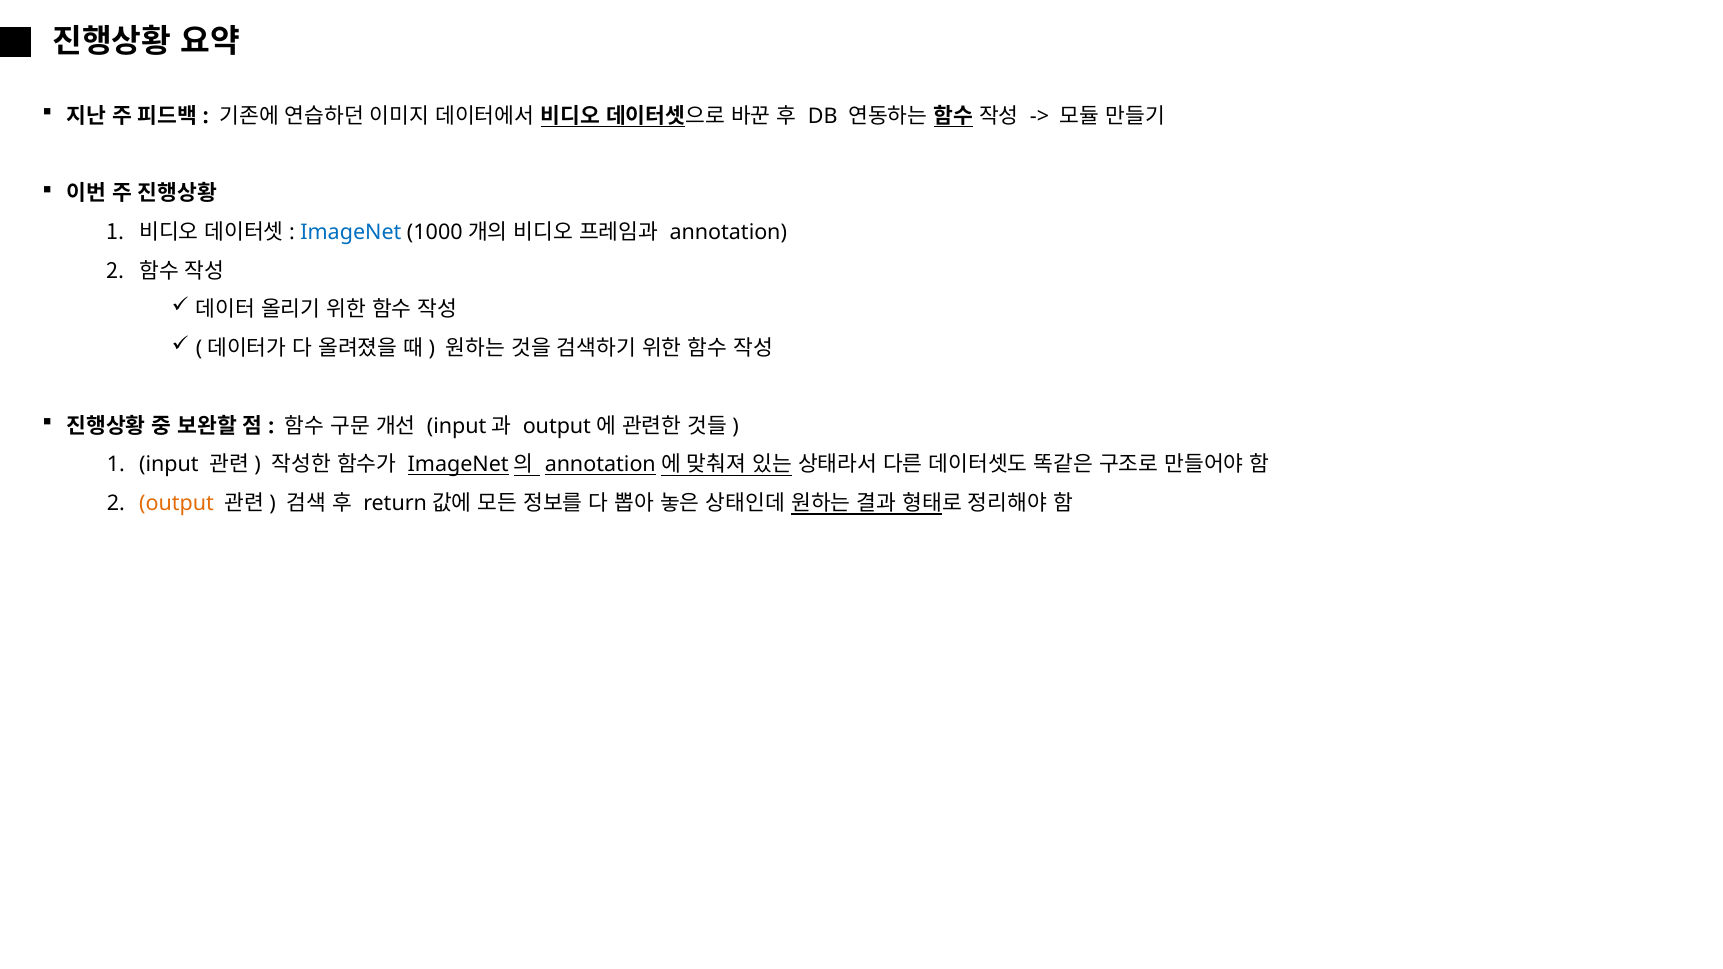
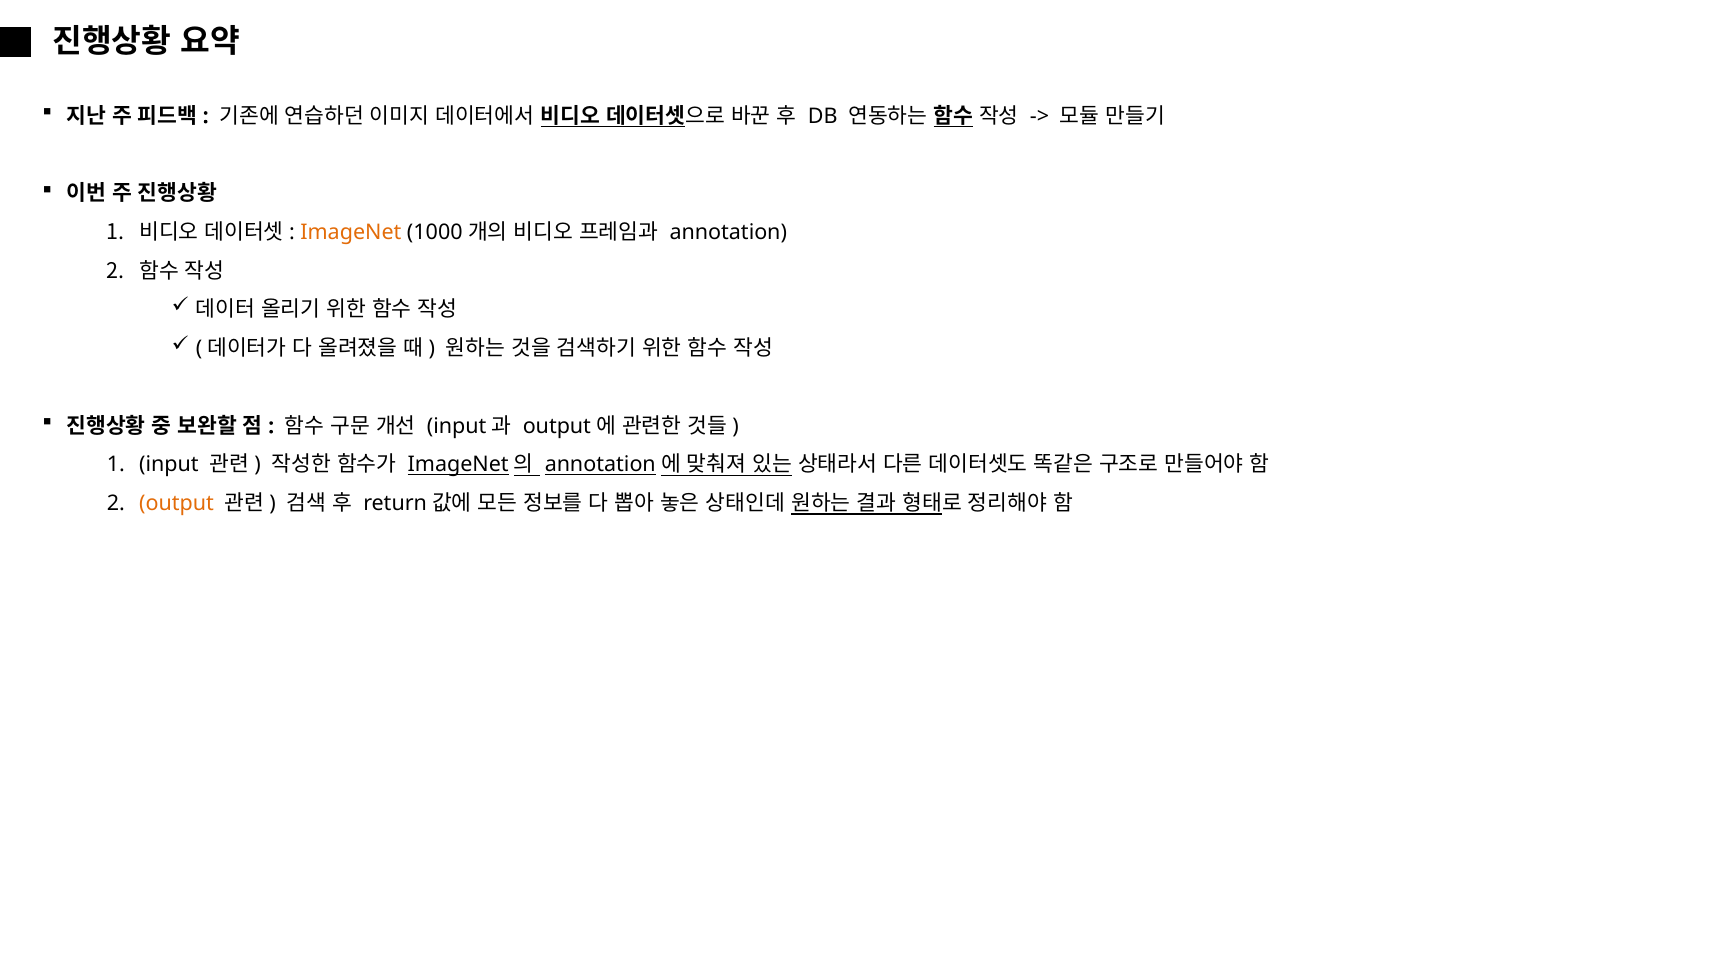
ImageNet colour: blue -> orange (351, 232)
